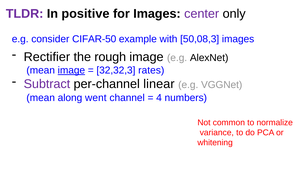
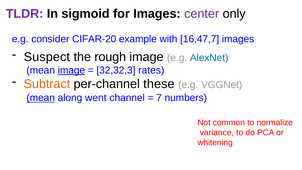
positive: positive -> sigmoid (85, 14)
CIFAR-50: CIFAR-50 -> CIFAR-20 (94, 39)
50,08,3: 50,08,3 -> 16,47,7 (200, 39)
Rectifier: Rectifier -> Suspect (47, 57)
AlexNet colour: black -> blue (209, 58)
Subtract colour: purple -> orange (47, 84)
linear: linear -> these (159, 84)
mean underline: none -> present (41, 98)
4: 4 -> 7 (159, 98)
